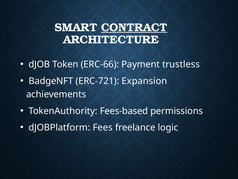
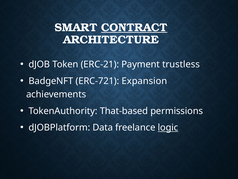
ERC-66: ERC-66 -> ERC-21 (100, 64)
Fees-based: Fees-based -> That-based (124, 111)
Fees: Fees -> Data (103, 127)
logic underline: none -> present (168, 127)
